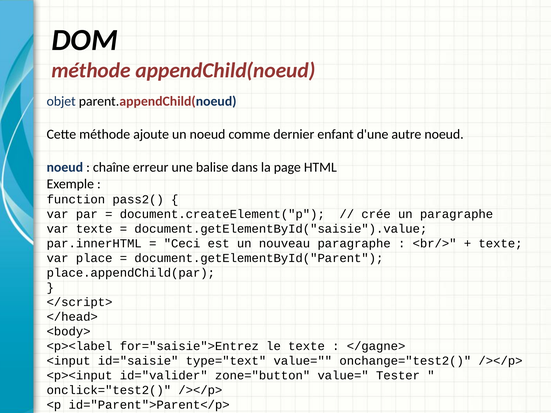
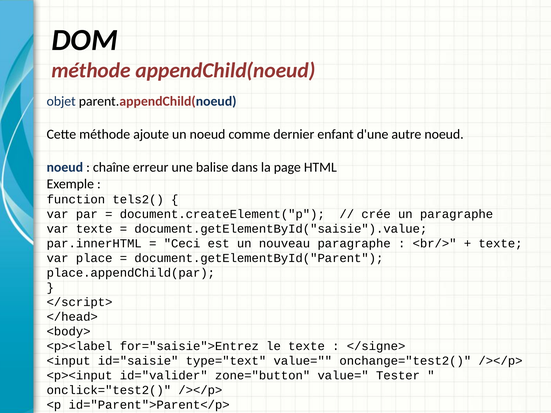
pass2(: pass2( -> tels2( (138, 200)
</gagne>: </gagne> -> </signe> (376, 346)
